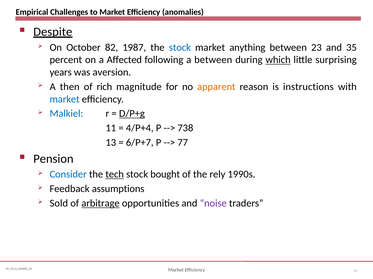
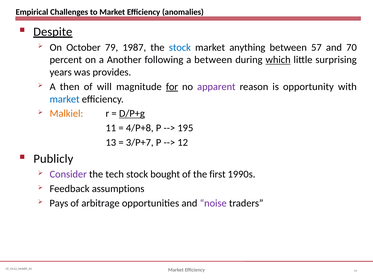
82: 82 -> 79 (112, 48)
23: 23 -> 57 (316, 48)
35: 35 -> 70 (351, 48)
Affected: Affected -> Another (124, 60)
aversion: aversion -> provides (112, 72)
rich: rich -> will (104, 87)
for underline: none -> present (172, 87)
apparent colour: orange -> purple (216, 87)
instructions: instructions -> opportunity (308, 87)
Malkiel colour: blue -> orange (66, 114)
4/P+4: 4/P+4 -> 4/P+8 (140, 128)
738: 738 -> 195 (185, 128)
6/P+7: 6/P+7 -> 3/P+7 (140, 143)
77: 77 -> 12 (183, 143)
Pension: Pension -> Publicly (53, 159)
Consider colour: blue -> purple (68, 175)
tech underline: present -> none (115, 175)
rely: rely -> first (217, 175)
Sold: Sold -> Pays (59, 204)
arbitrage underline: present -> none (100, 204)
